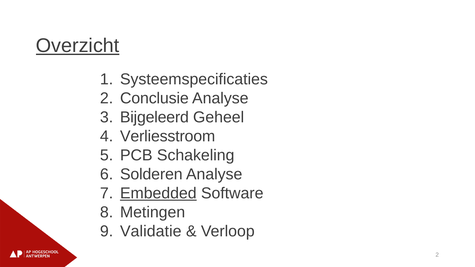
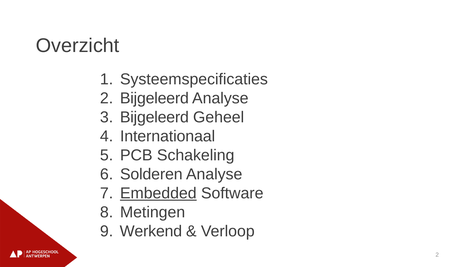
Overzicht underline: present -> none (78, 46)
2 Conclusie: Conclusie -> Bijgeleerd (154, 98)
Verliesstroom: Verliesstroom -> Internationaal (168, 136)
Validatie: Validatie -> Werkend (151, 231)
